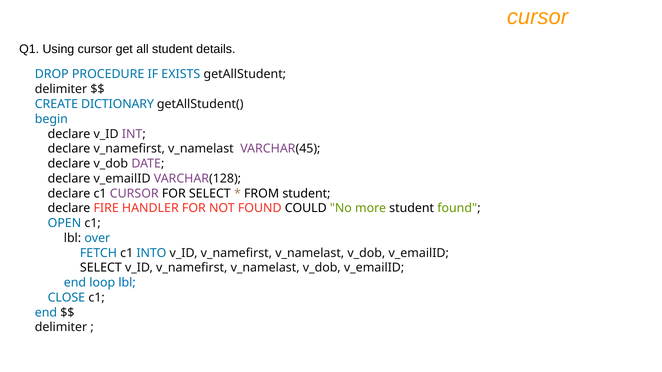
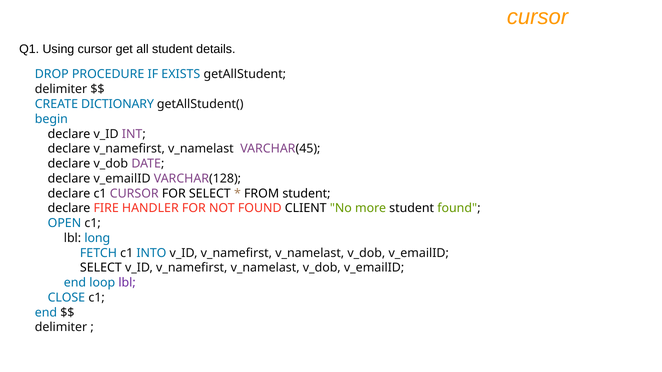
COULD: COULD -> CLIENT (306, 209)
over: over -> long (97, 238)
lbl colour: blue -> purple (127, 283)
